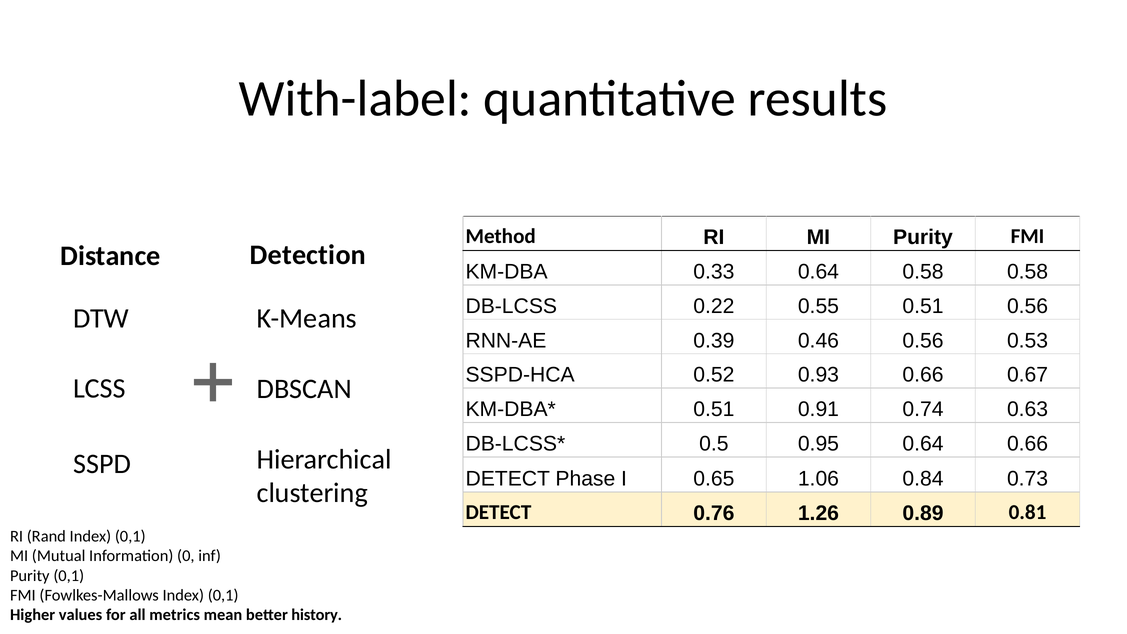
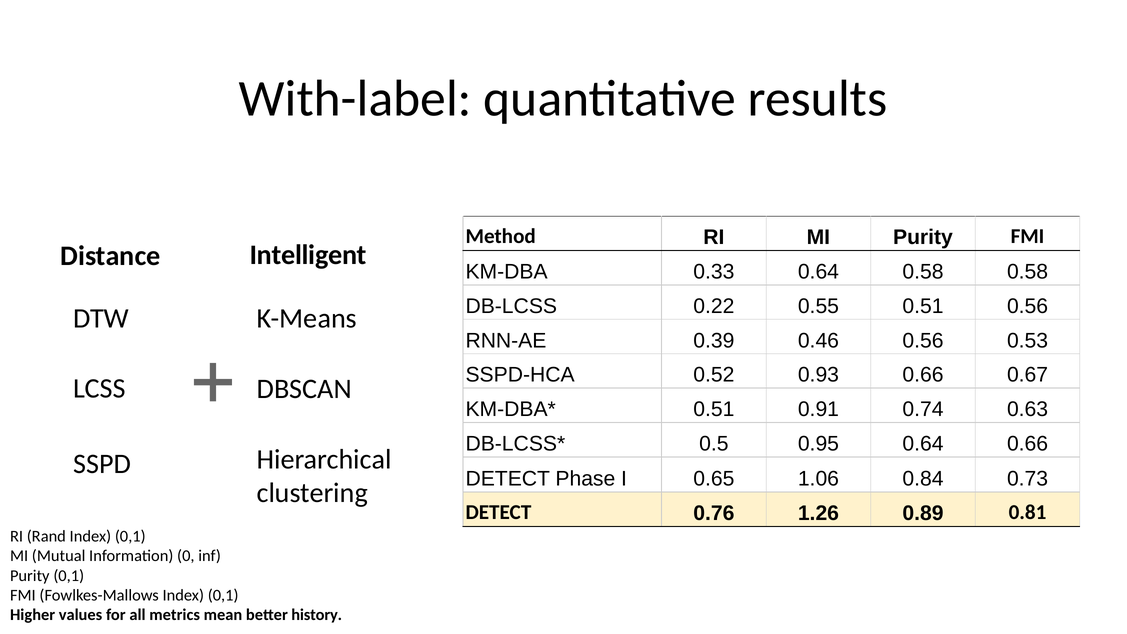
Detection: Detection -> Intelligent (308, 255)
